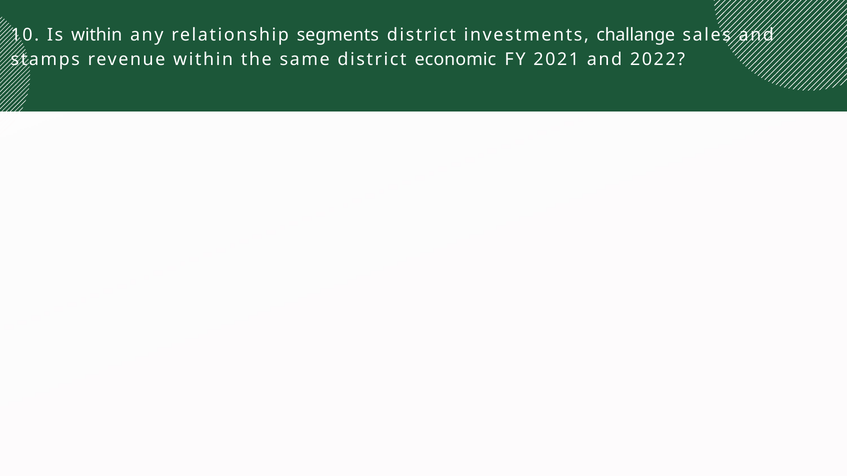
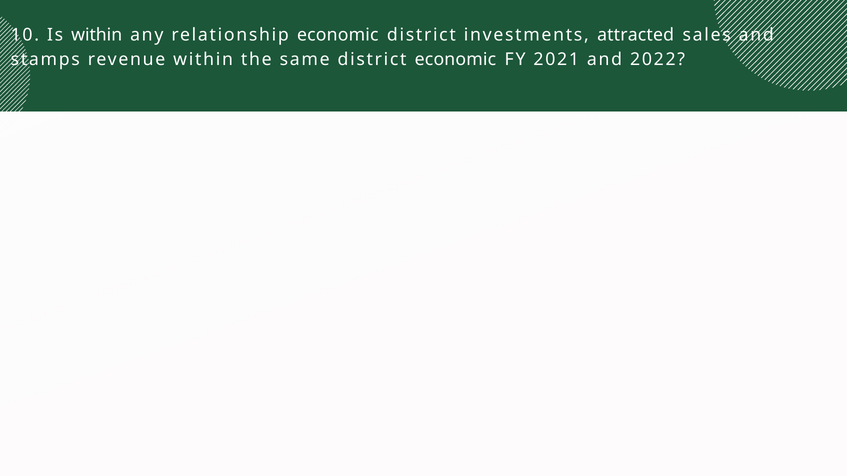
relationship segments: segments -> economic (338, 35)
challange: challange -> attracted (636, 35)
